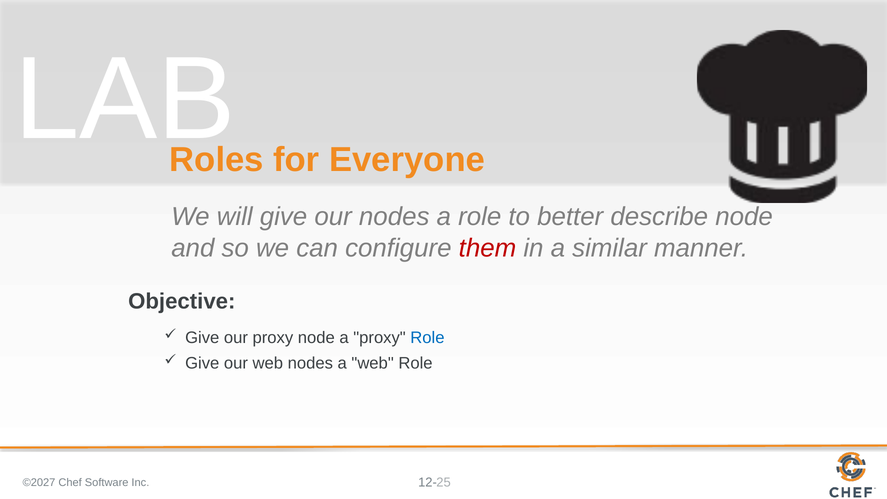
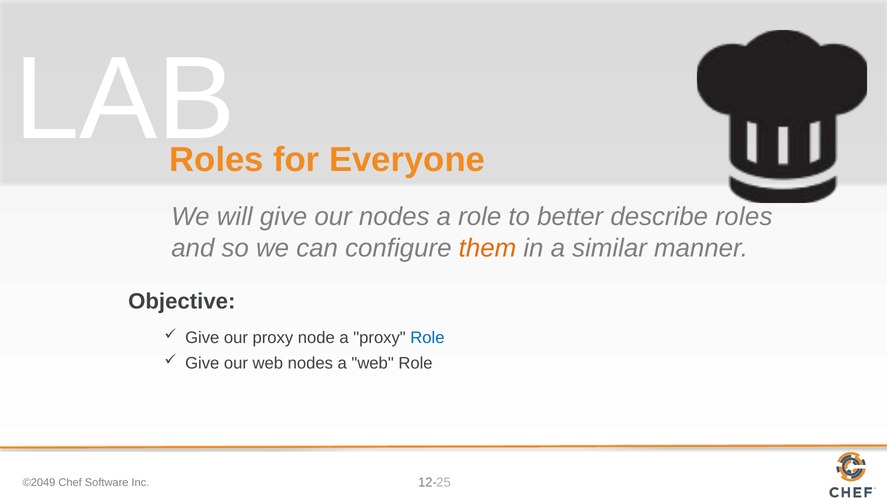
describe node: node -> roles (744, 217)
them colour: red -> orange (488, 248)
©2027: ©2027 -> ©2049 (39, 483)
